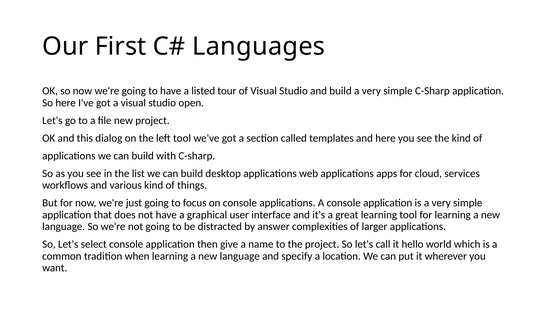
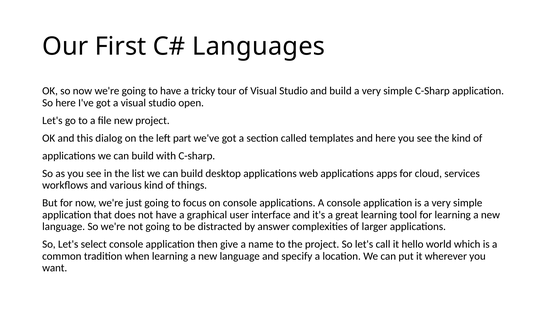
listed: listed -> tricky (203, 91)
left tool: tool -> part (182, 138)
